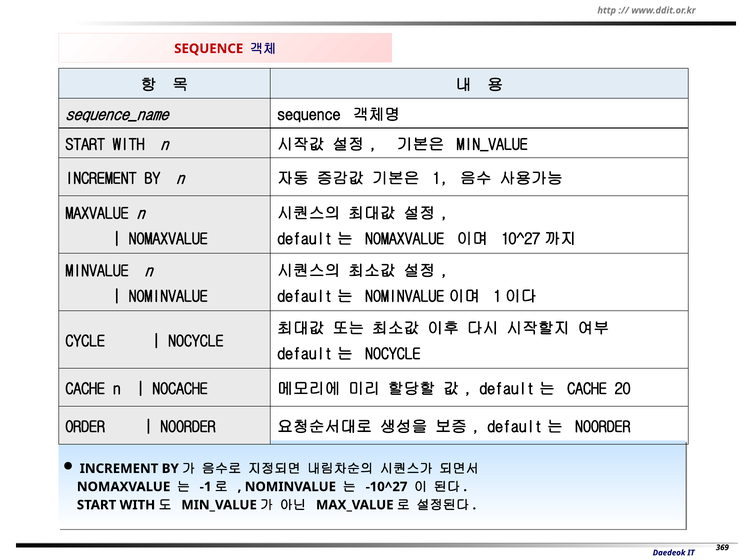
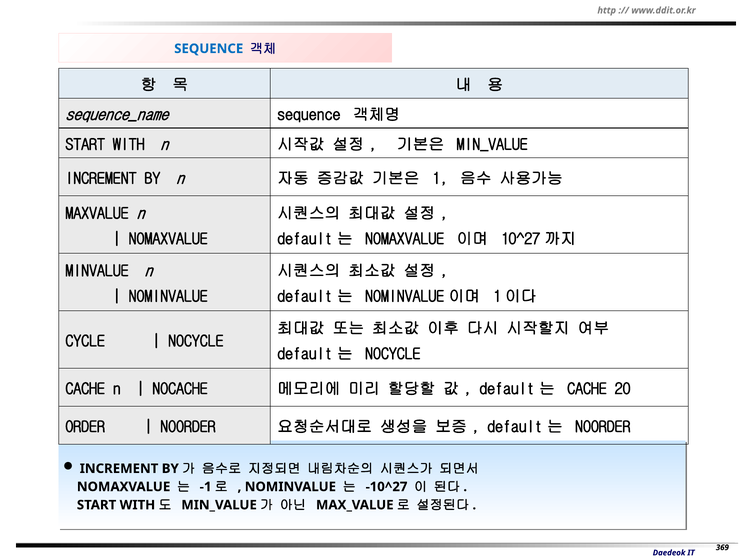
SEQUENCE colour: red -> blue (209, 49)
